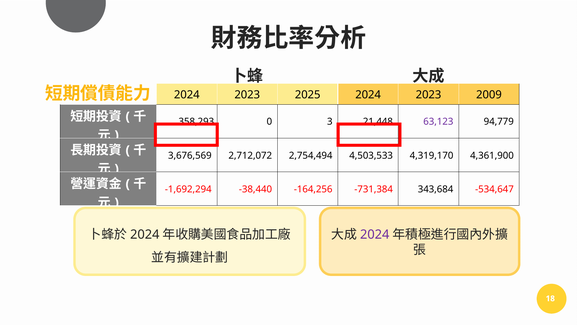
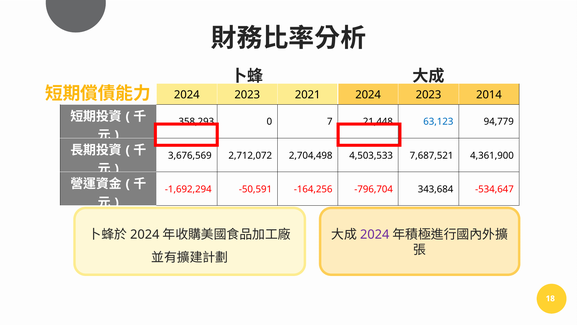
2025: 2025 -> 2021 (308, 95)
2009: 2009 -> 2014 (489, 95)
3: 3 -> 7 (330, 122)
63,123 colour: purple -> blue (438, 122)
2,754,494: 2,754,494 -> 2,704,498 (311, 155)
4,319,170: 4,319,170 -> 7,687,521 (432, 155)
-38,440: -38,440 -> -50,591 (255, 189)
-731,384: -731,384 -> -796,704 (374, 189)
